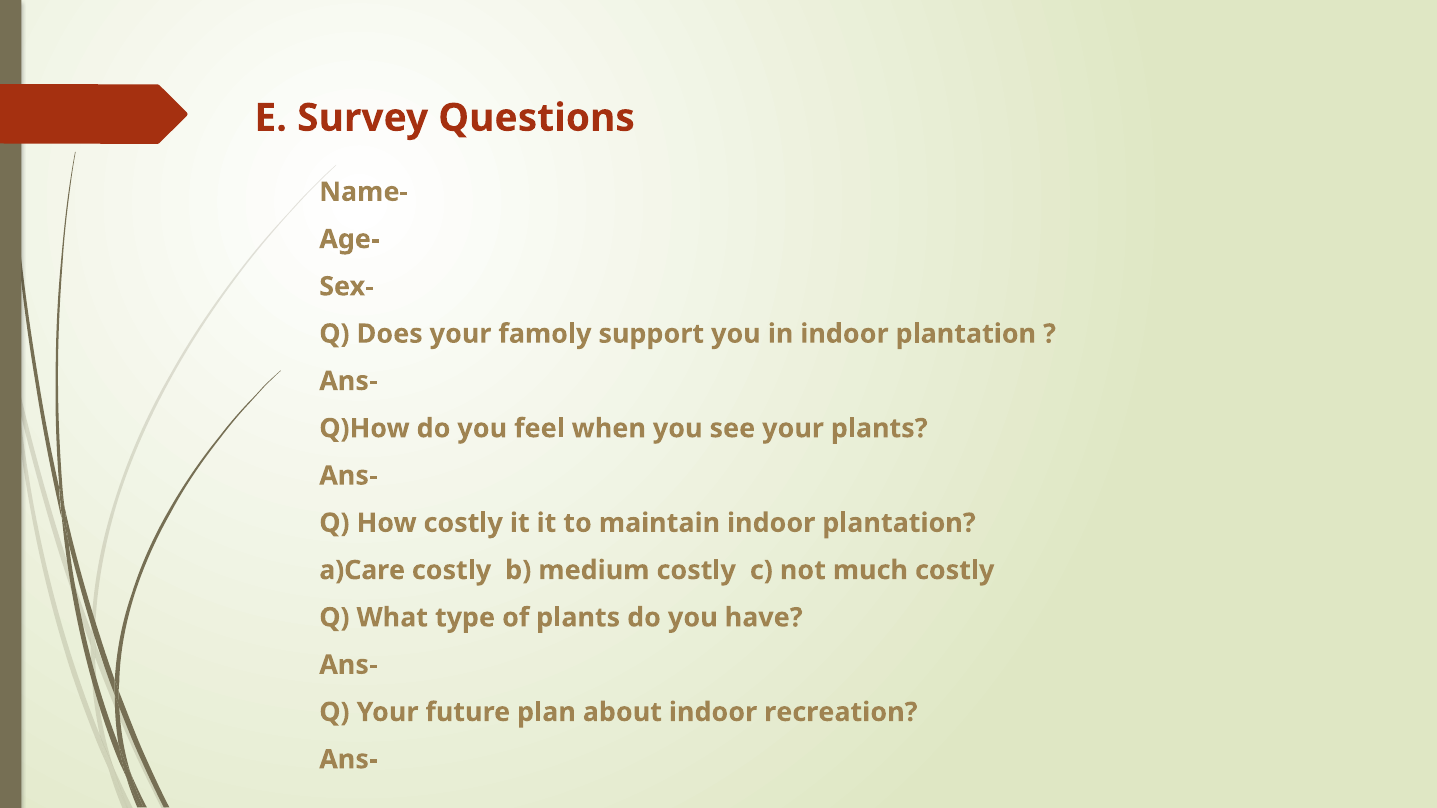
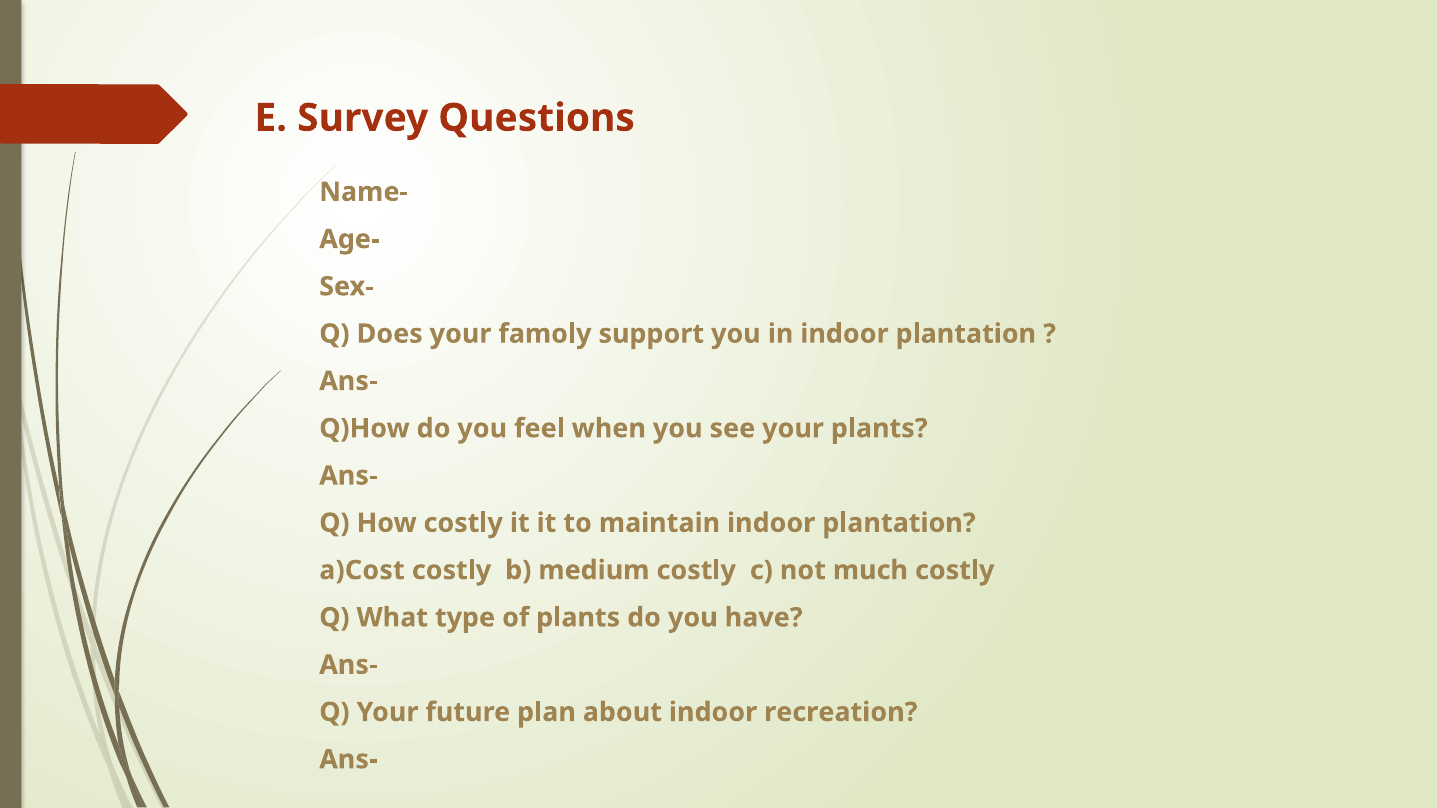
a)Care: a)Care -> a)Cost (362, 570)
